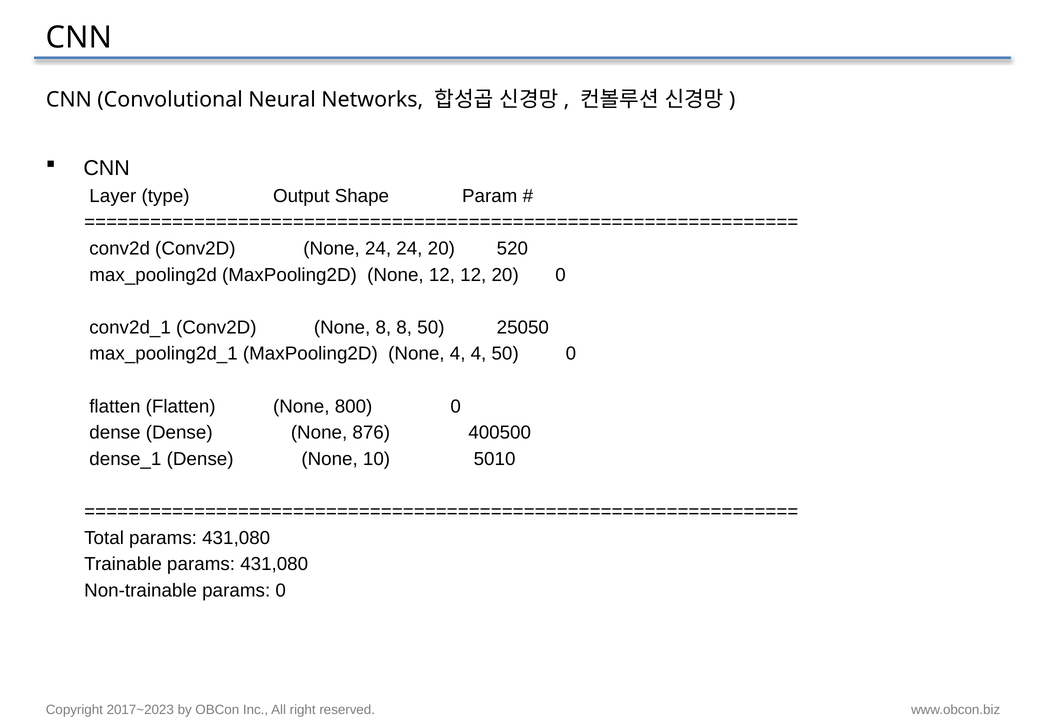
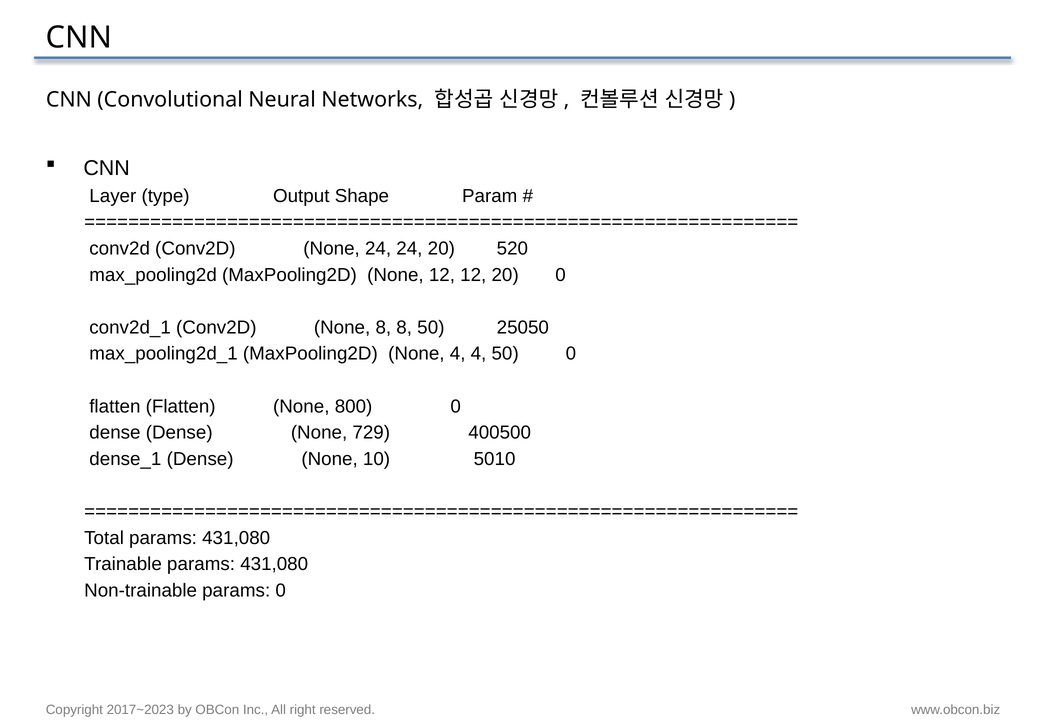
876: 876 -> 729 (371, 433)
